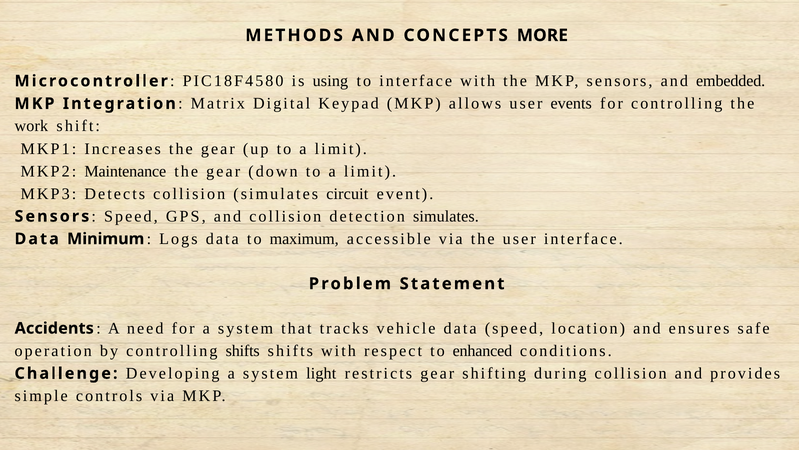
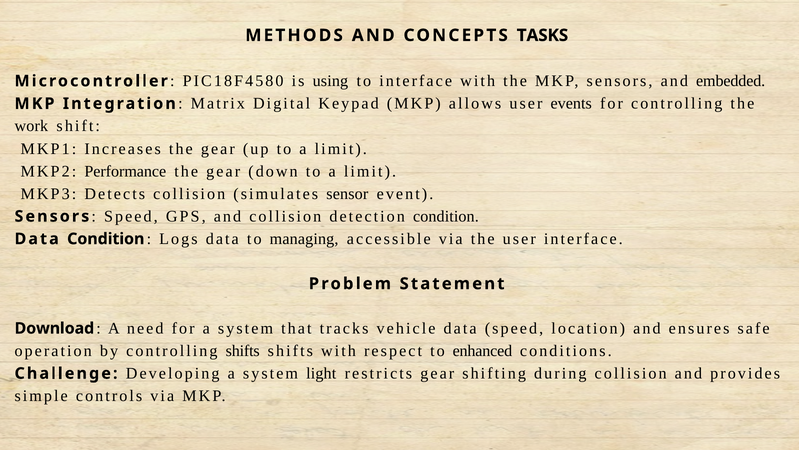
MORE: MORE -> TASKS (542, 35)
Maintenance: Maintenance -> Performance (125, 171)
circuit: circuit -> sensor (347, 194)
detection simulates: simulates -> condition (446, 216)
Data Minimum: Minimum -> Condition (106, 239)
maximum: maximum -> managing (304, 239)
Accidents: Accidents -> Download (54, 328)
